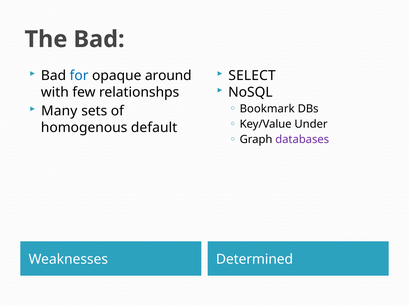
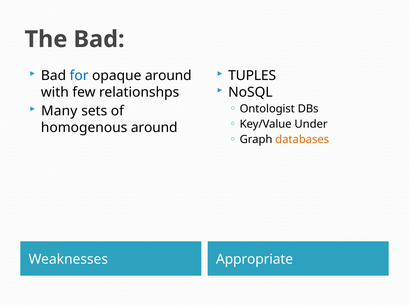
SELECT: SELECT -> TUPLES (252, 76)
Bookmark: Bookmark -> Ontologist (267, 109)
homogenous default: default -> around (154, 128)
databases colour: purple -> orange (302, 140)
Determined: Determined -> Appropriate (255, 260)
